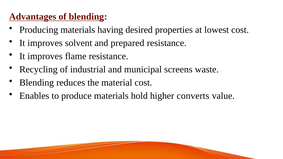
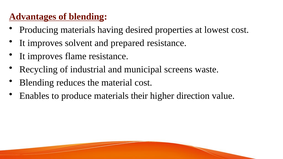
hold: hold -> their (139, 96)
converts: converts -> direction (193, 96)
